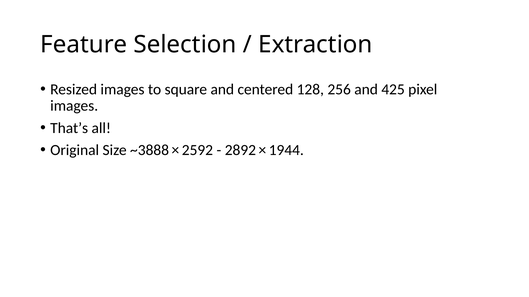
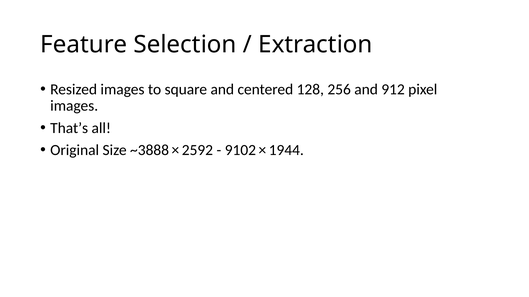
425: 425 -> 912 (393, 89)
2892: 2892 -> 9102 (240, 150)
